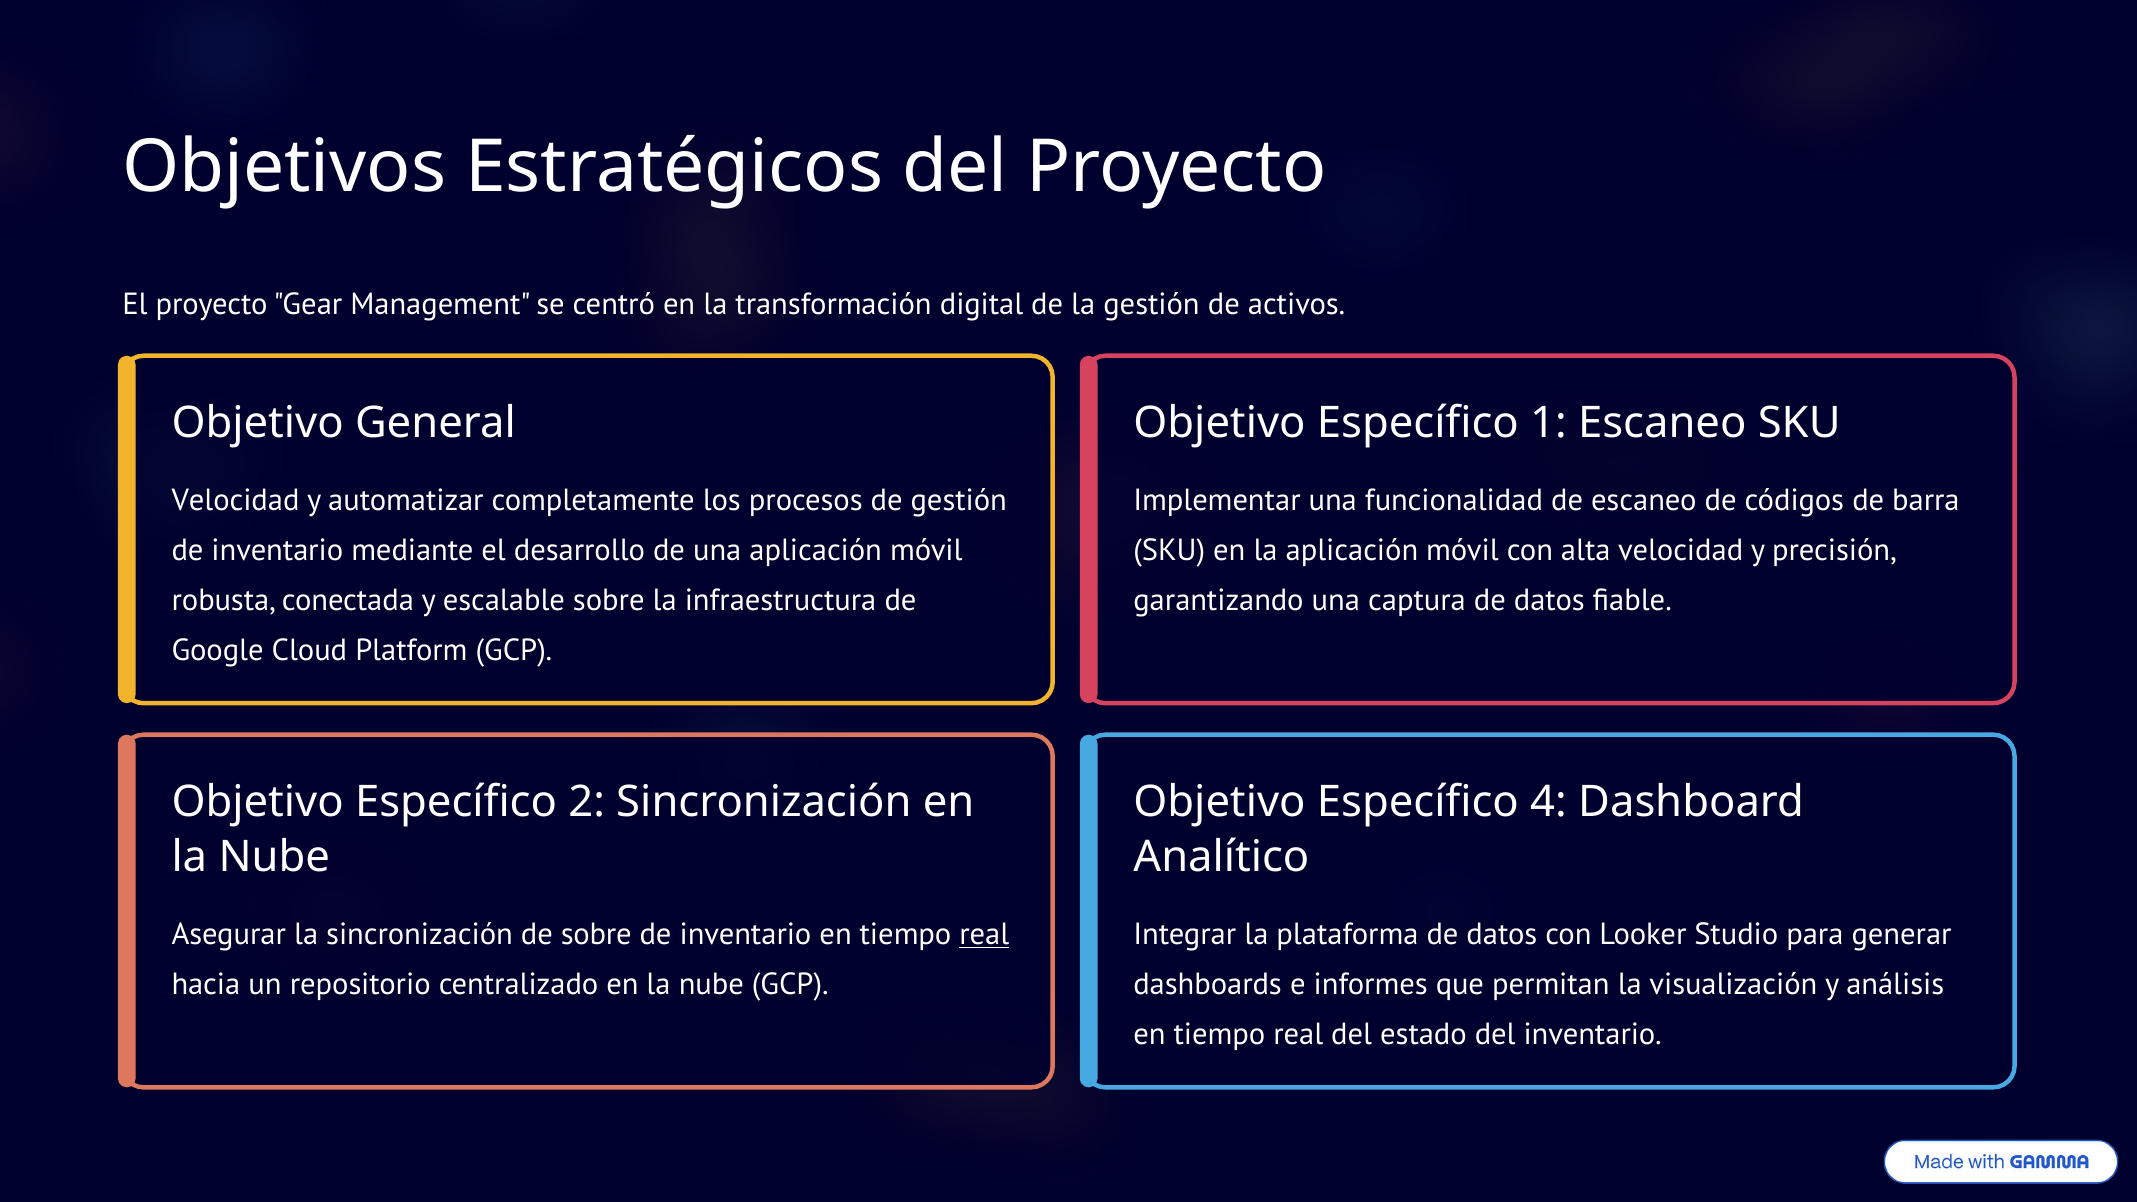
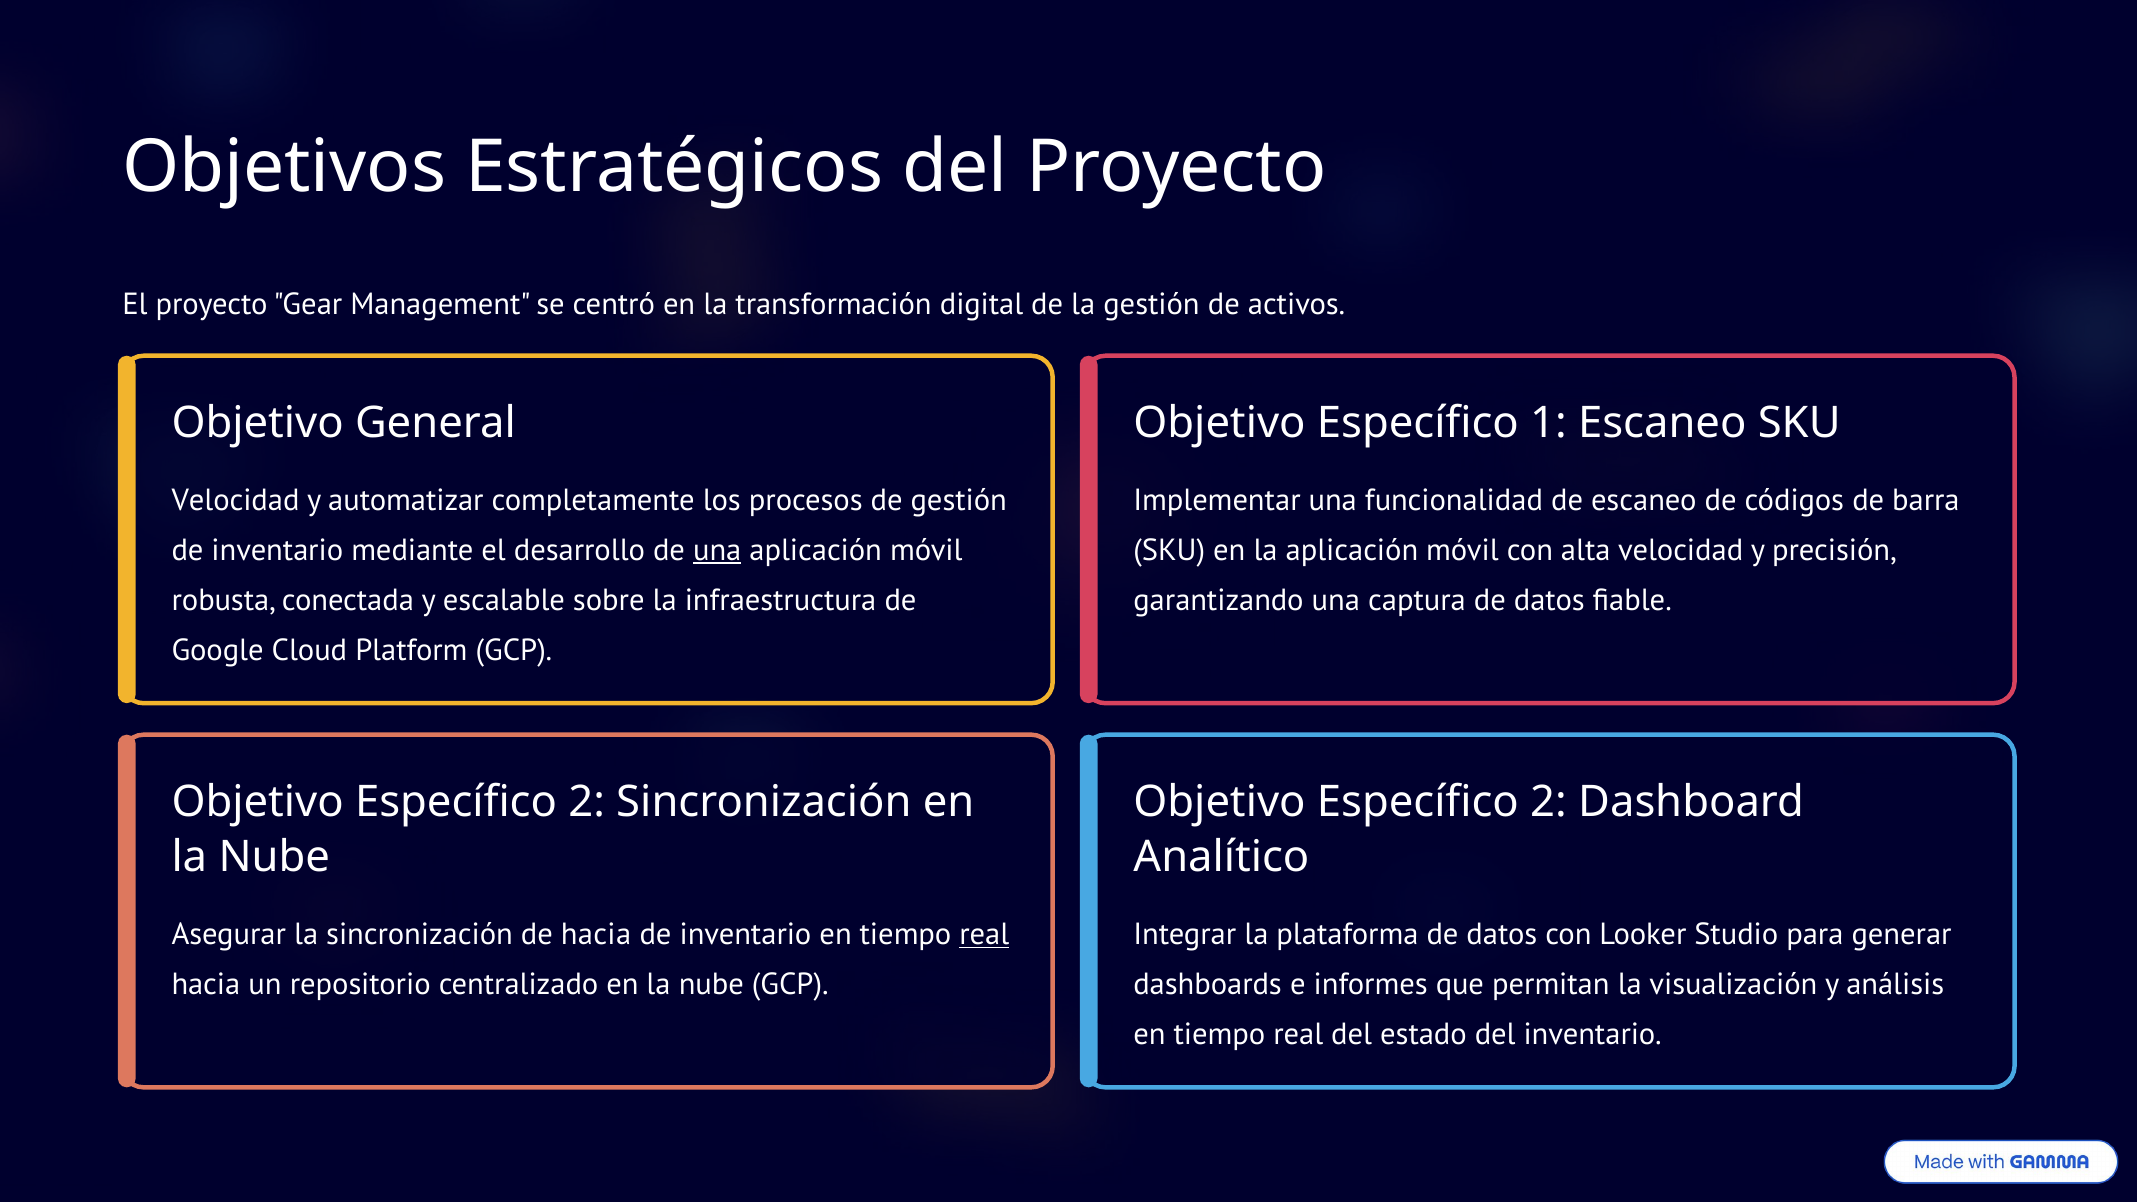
una underline: none -> present (717, 550)
4: 4 -> 2 (1549, 802)
de sobre: sobre -> hacia (596, 934)
